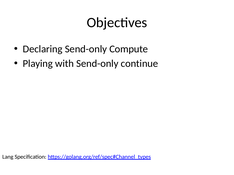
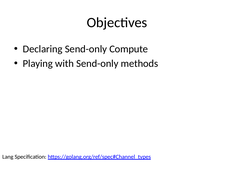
continue: continue -> methods (139, 64)
